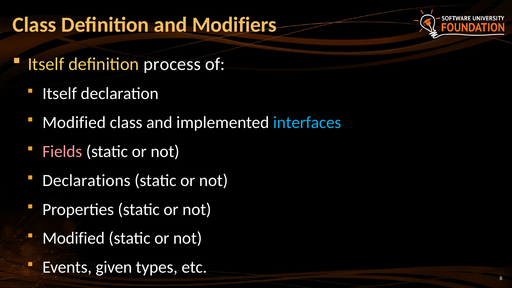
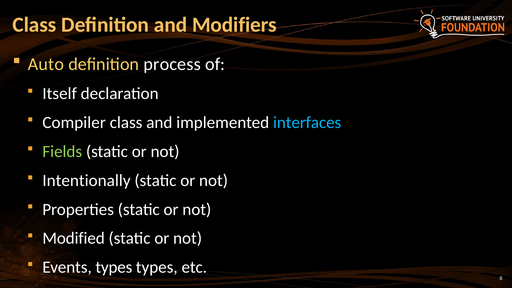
Itself: Itself -> Auto (46, 64)
Modified: Modified -> Compiler (74, 123)
Fields colour: pink -> light green (62, 152)
Declarations: Declarations -> Intentionally (86, 181)
Events given: given -> types (114, 267)
